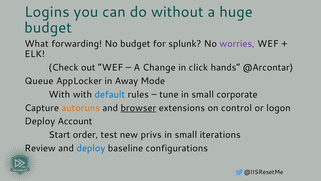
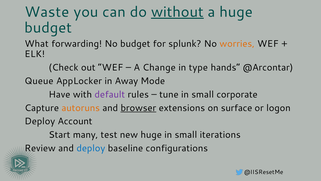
Logins: Logins -> Waste (47, 12)
without underline: none -> present (177, 12)
worries colour: purple -> orange (237, 44)
click: click -> type (198, 67)
With: With -> Have (59, 94)
default colour: blue -> purple (110, 94)
control: control -> surface (237, 108)
order: order -> many (86, 135)
new privs: privs -> huge (151, 135)
